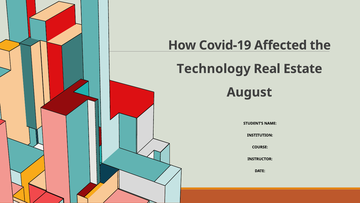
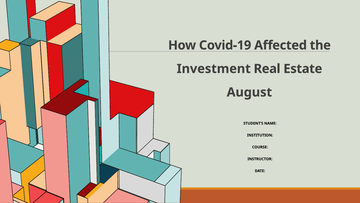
Technology: Technology -> Investment (214, 69)
